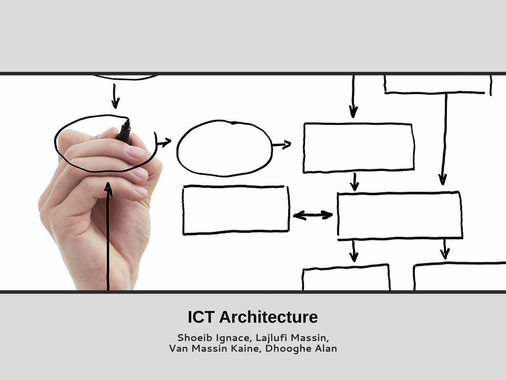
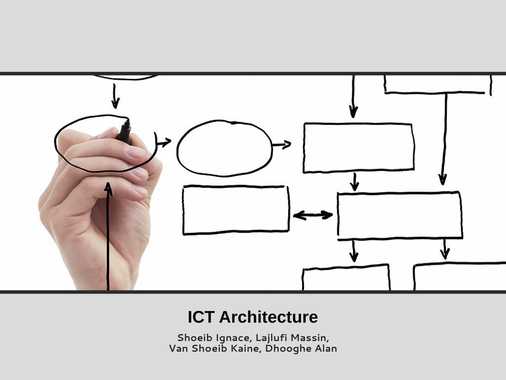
Van Massin: Massin -> Shoeib (209, 348)
